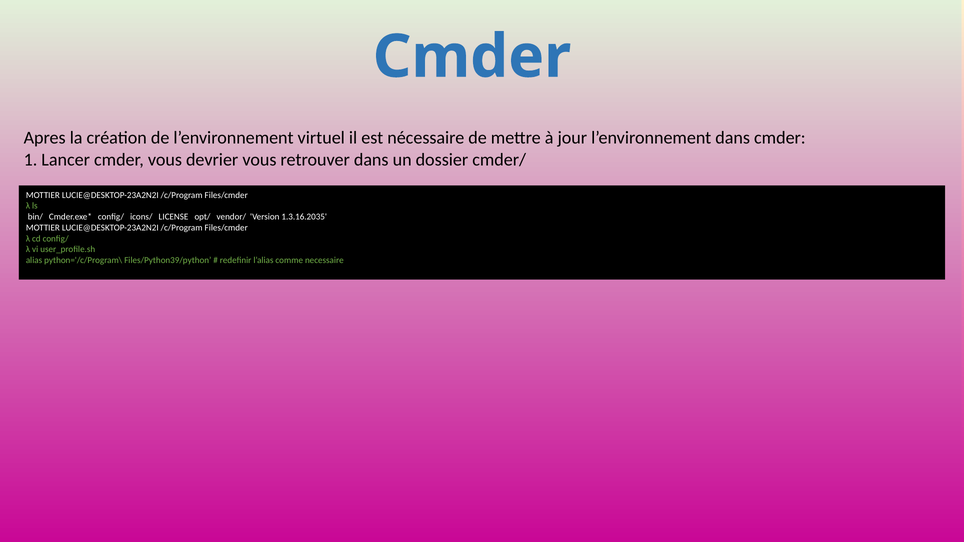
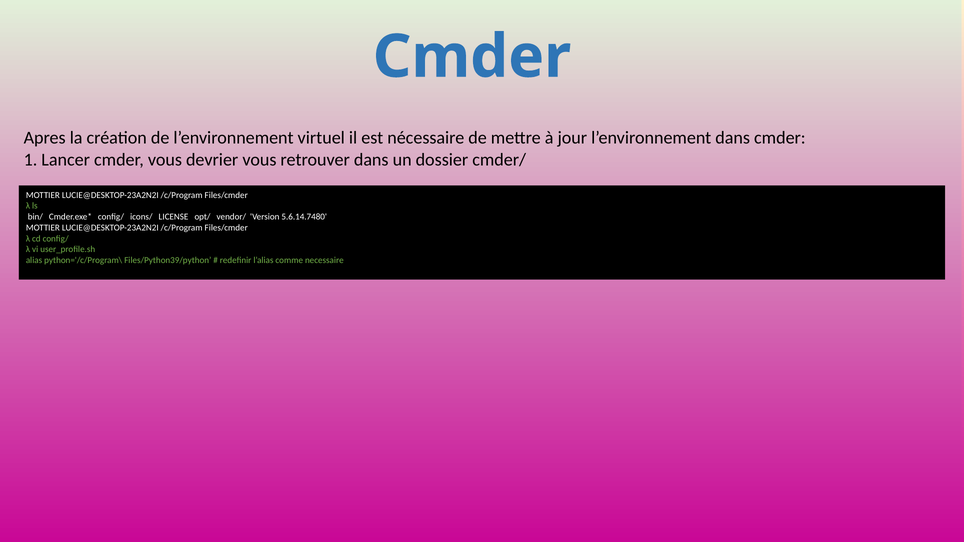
1.3.16.2035: 1.3.16.2035 -> 5.6.14.7480 (304, 217)
